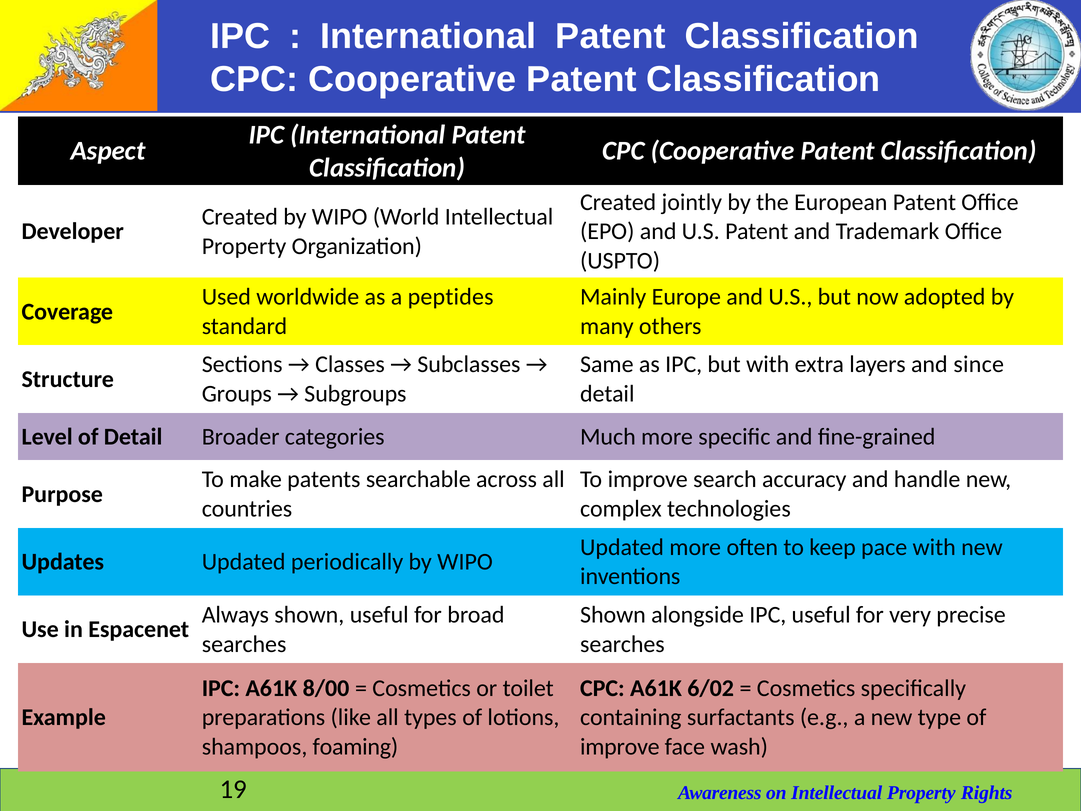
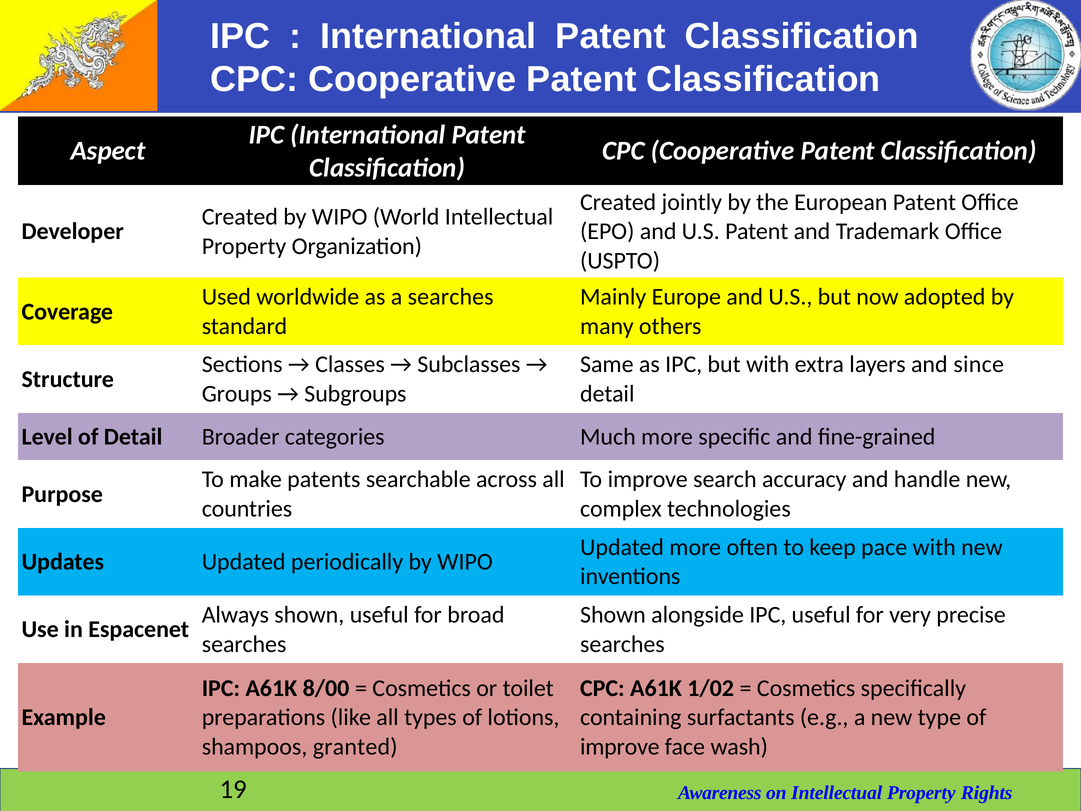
a peptides: peptides -> searches (451, 297)
6/02: 6/02 -> 1/02 (711, 688)
foaming: foaming -> granted (355, 747)
